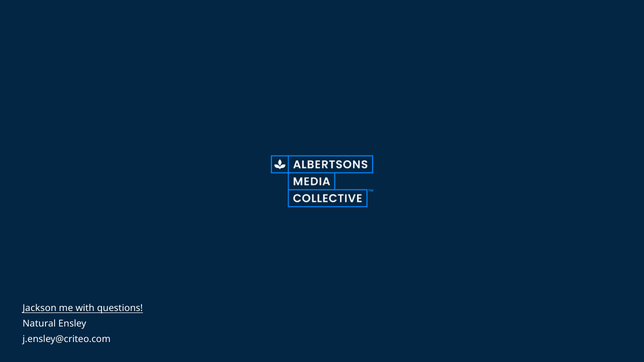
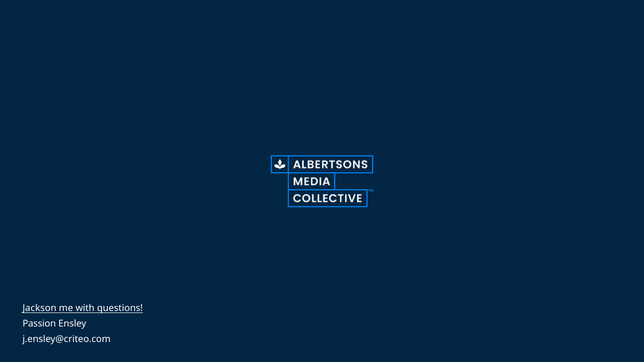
Natural: Natural -> Passion (39, 324)
